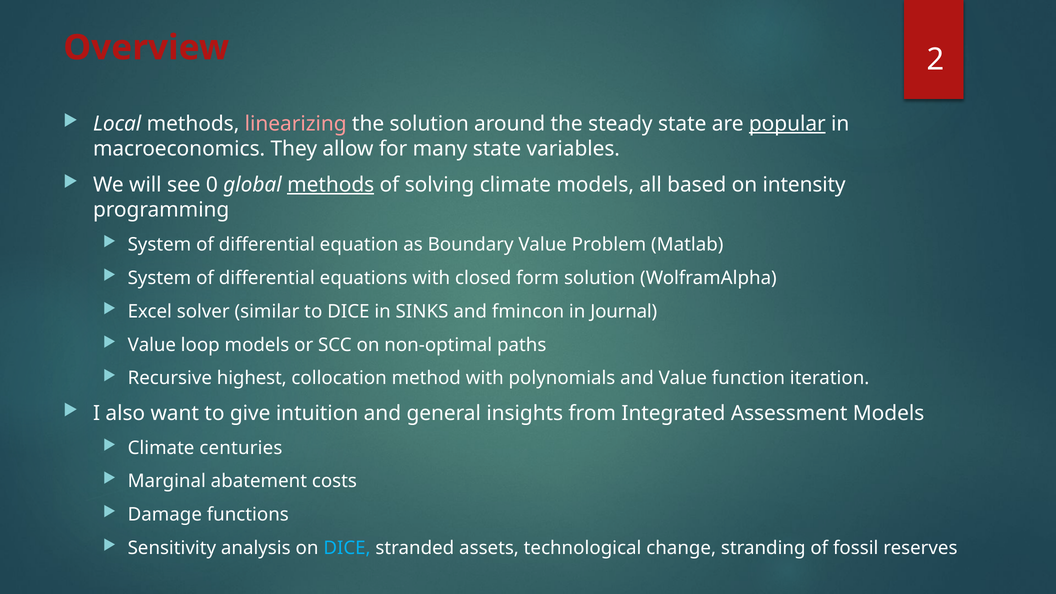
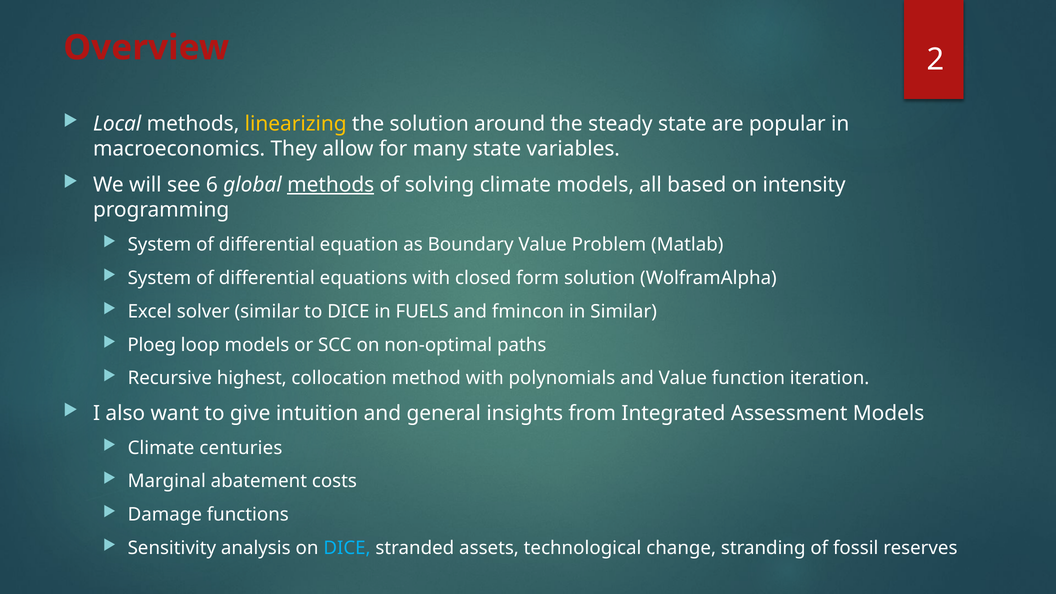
linearizing colour: pink -> yellow (296, 124)
popular underline: present -> none (787, 124)
0: 0 -> 6 (212, 185)
SINKS: SINKS -> FUELS (422, 311)
in Journal: Journal -> Similar (624, 311)
Value: Value -> Ploeg (152, 345)
